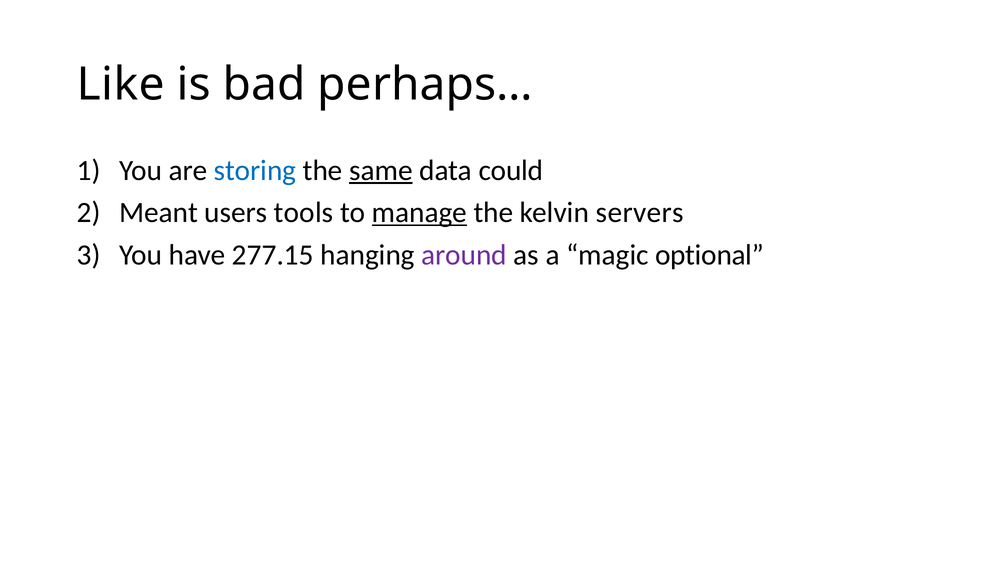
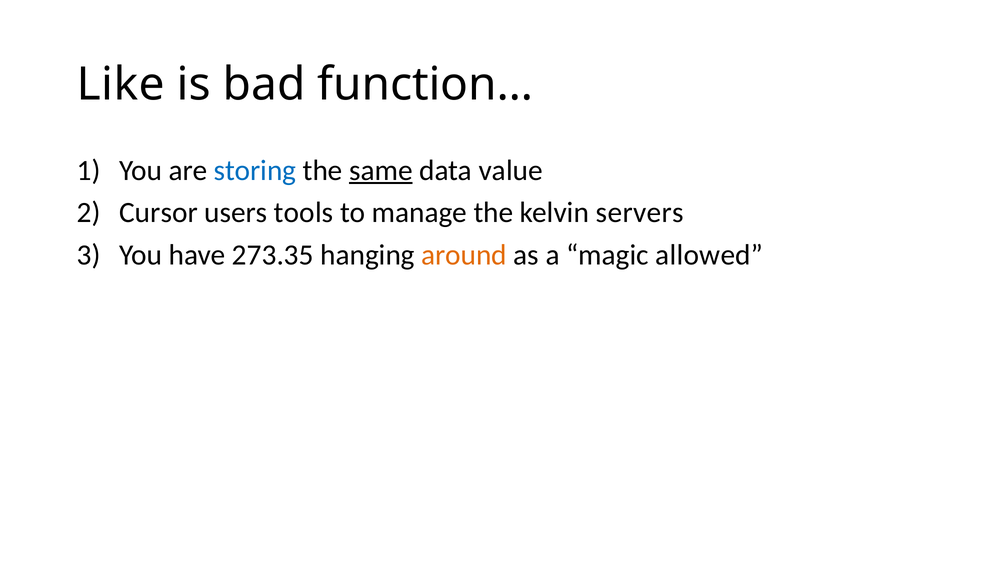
perhaps…: perhaps… -> function… (425, 85)
could: could -> value (511, 170)
Meant: Meant -> Cursor (159, 212)
manage underline: present -> none (419, 212)
277.15: 277.15 -> 273.35 (273, 255)
around colour: purple -> orange (464, 255)
optional: optional -> allowed (709, 255)
